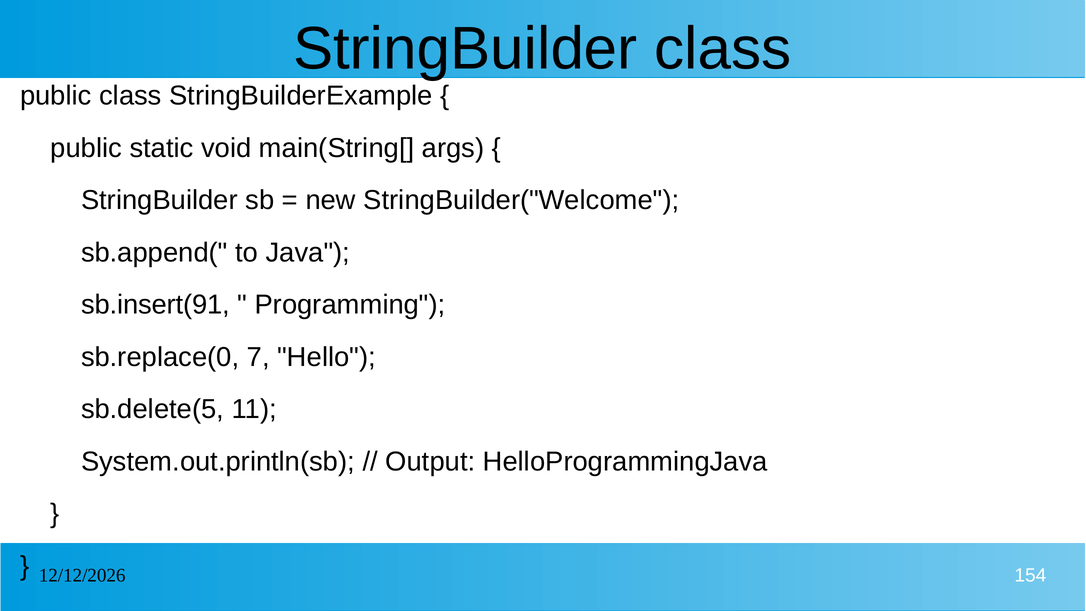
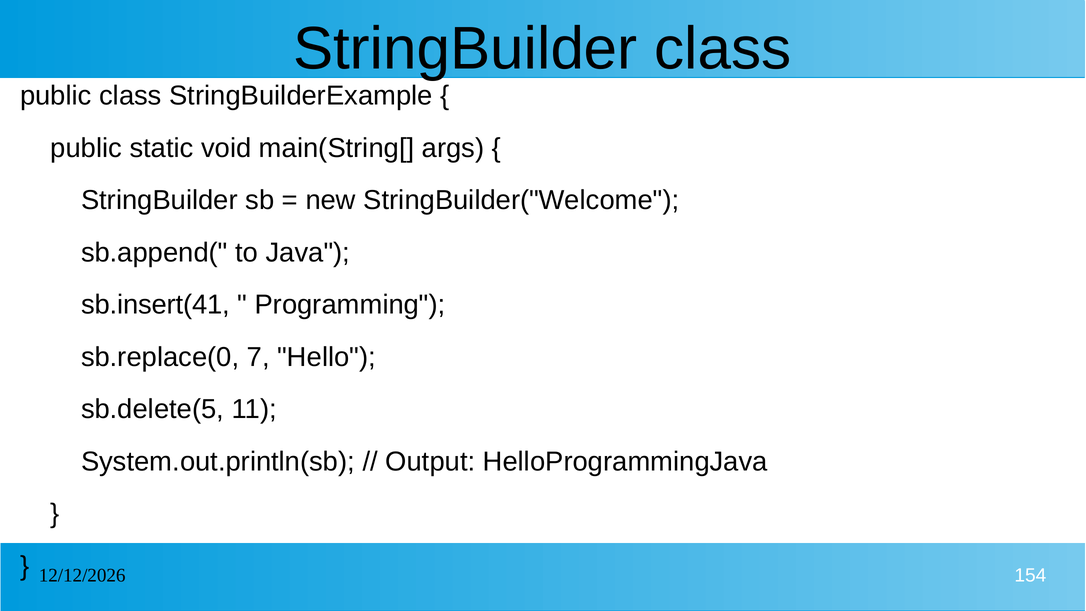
sb.insert(91: sb.insert(91 -> sb.insert(41 (155, 305)
